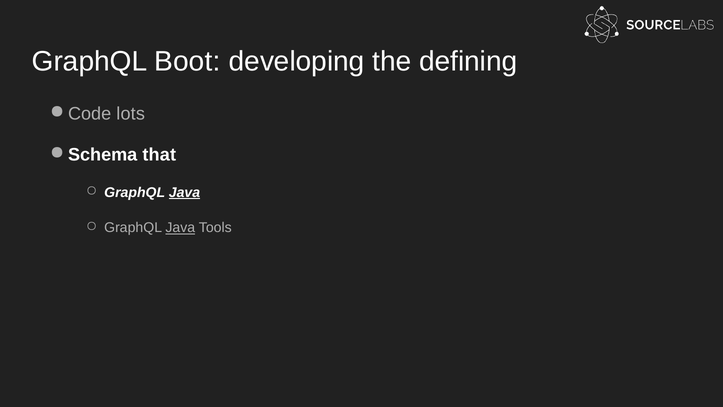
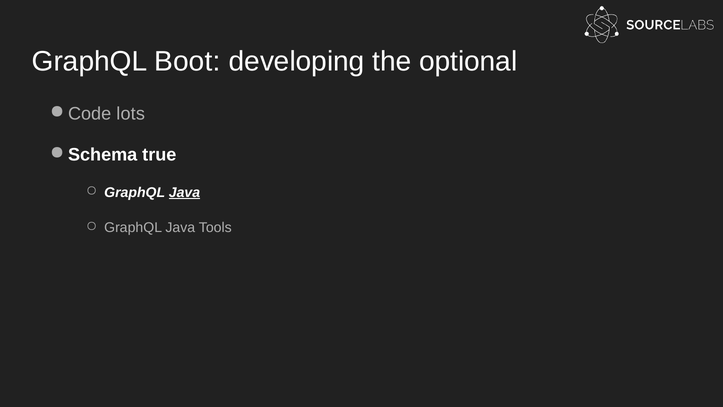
defining: defining -> optional (468, 61)
that: that -> true (159, 155)
Java underline: present -> none (180, 228)
